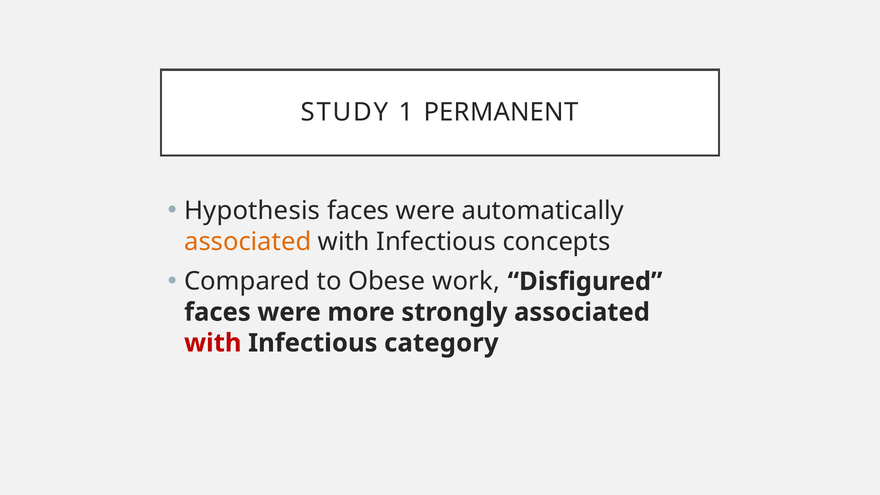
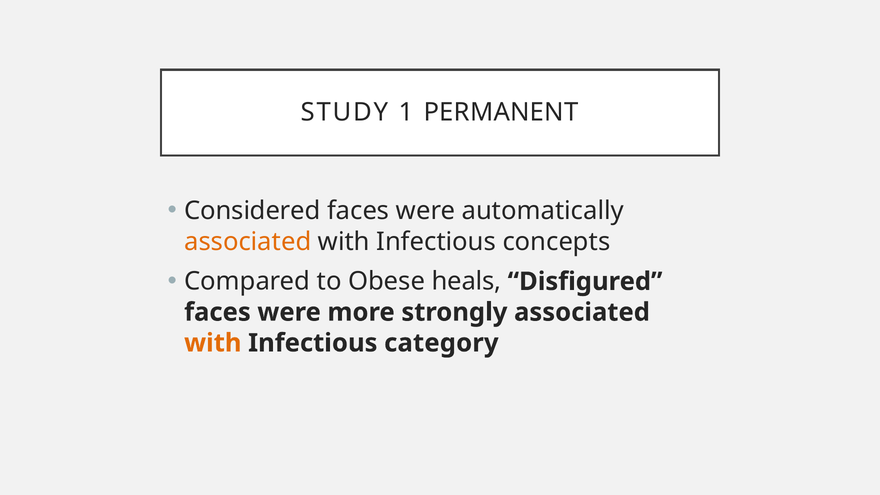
Hypothesis: Hypothesis -> Considered (252, 211)
work: work -> heals (466, 282)
with colour: red -> orange (213, 343)
